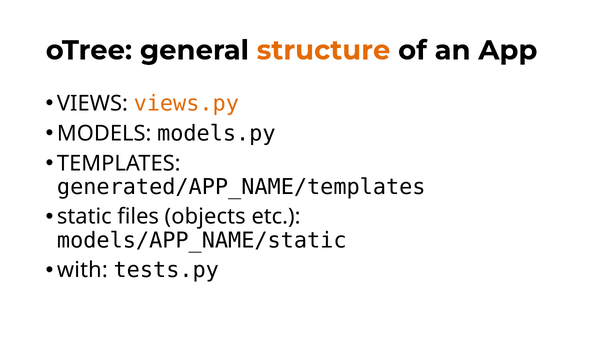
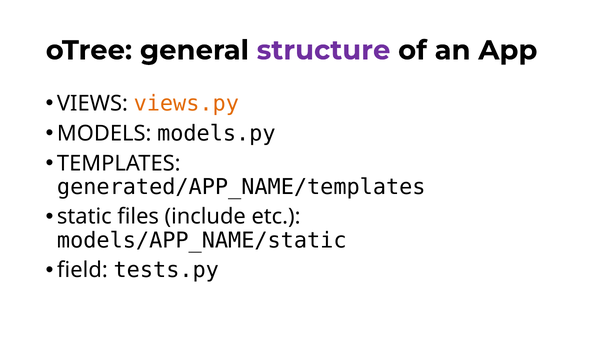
structure colour: orange -> purple (324, 50)
objects: objects -> include (205, 217)
with: with -> field (82, 271)
